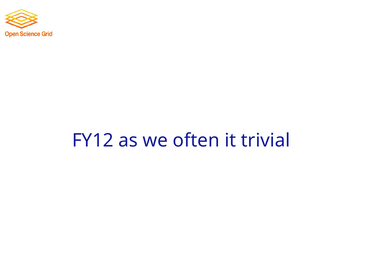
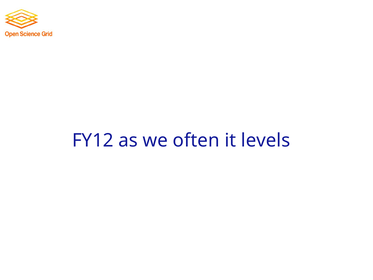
trivial: trivial -> levels (266, 140)
